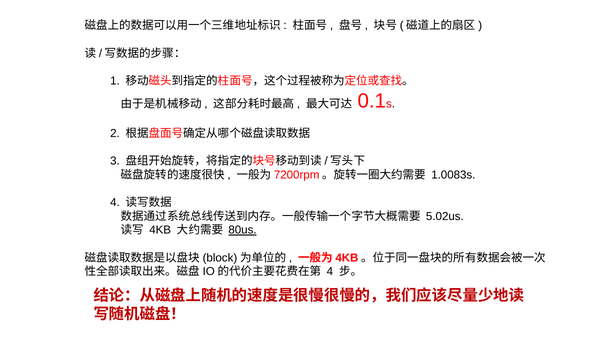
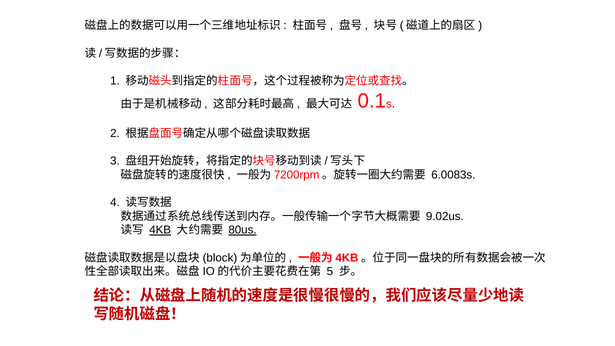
1.0083s: 1.0083s -> 6.0083s (453, 175)
5.02us: 5.02us -> 9.02us (445, 216)
4KB underline: none -> present (160, 230)
4: 4 -> 5 (330, 272)
